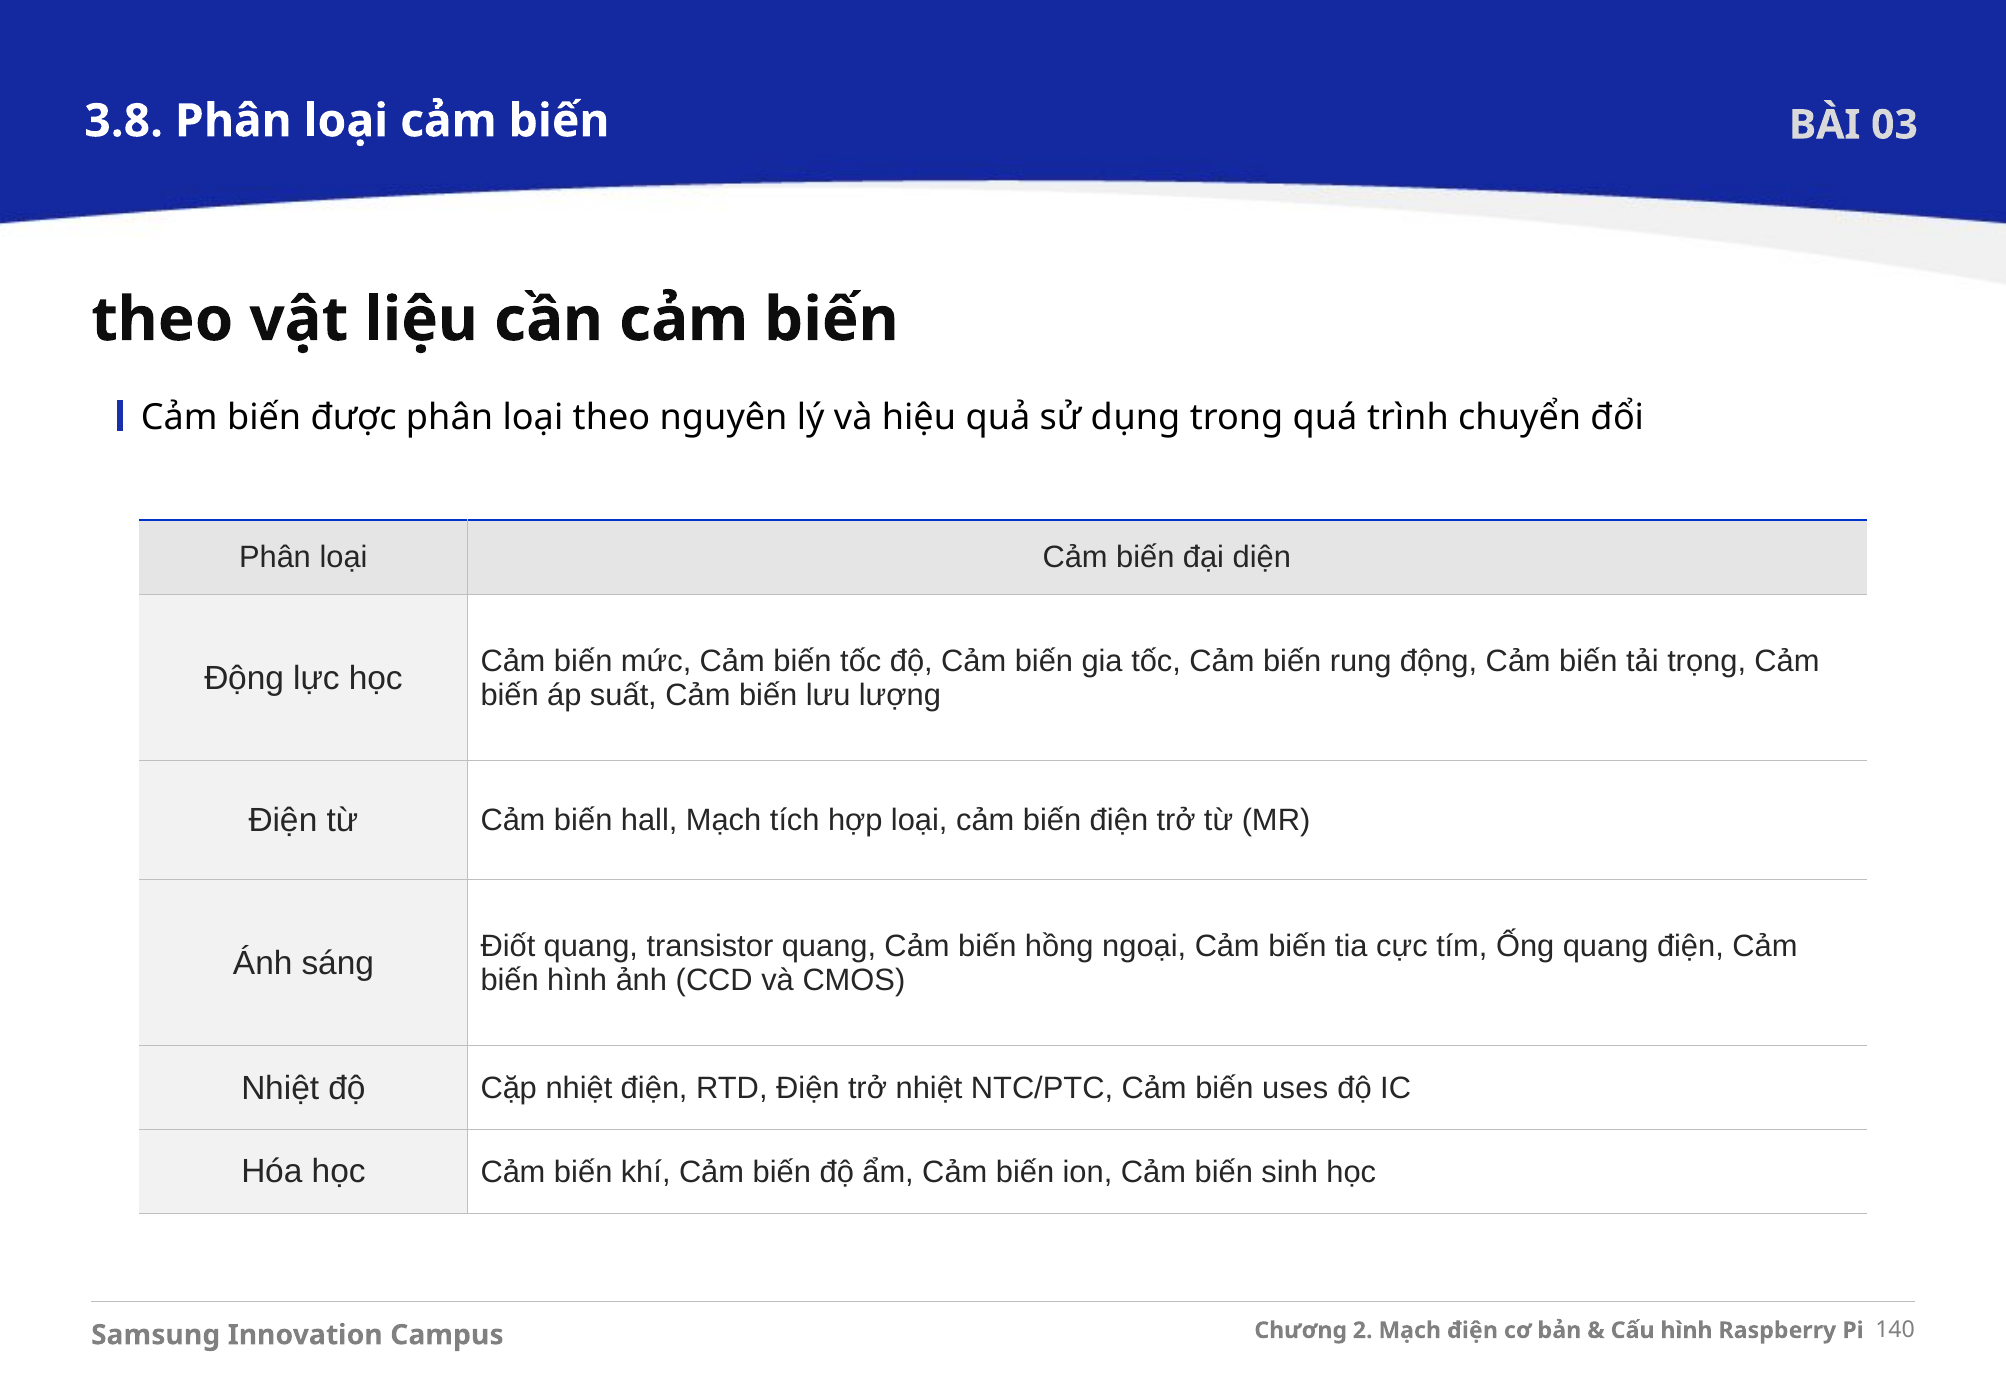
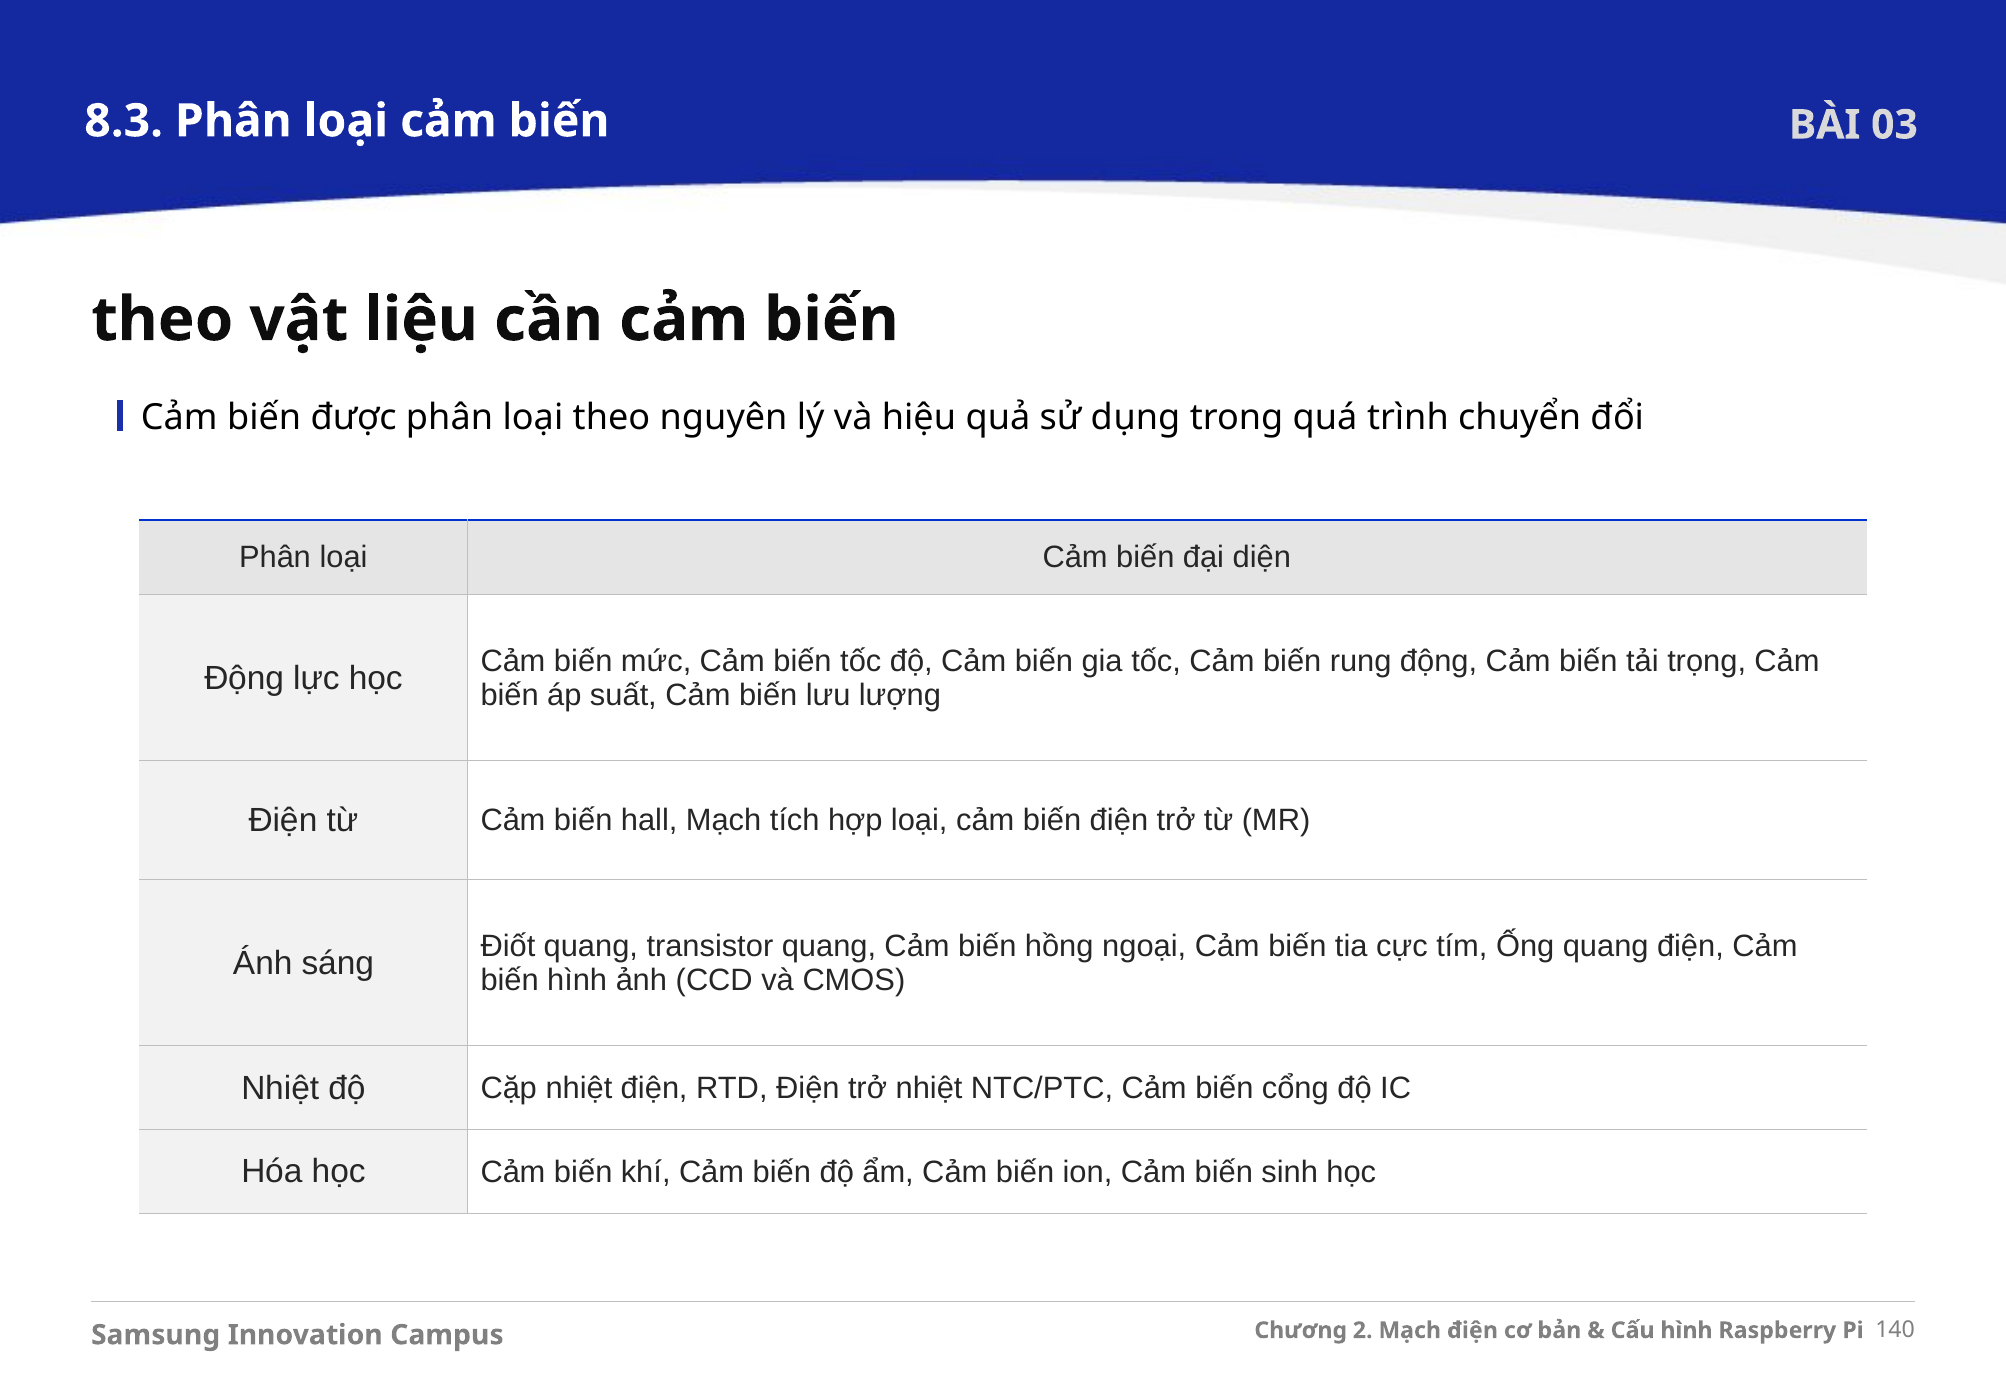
3.8: 3.8 -> 8.3 (124, 121)
uses: uses -> cổng (1295, 1088)
